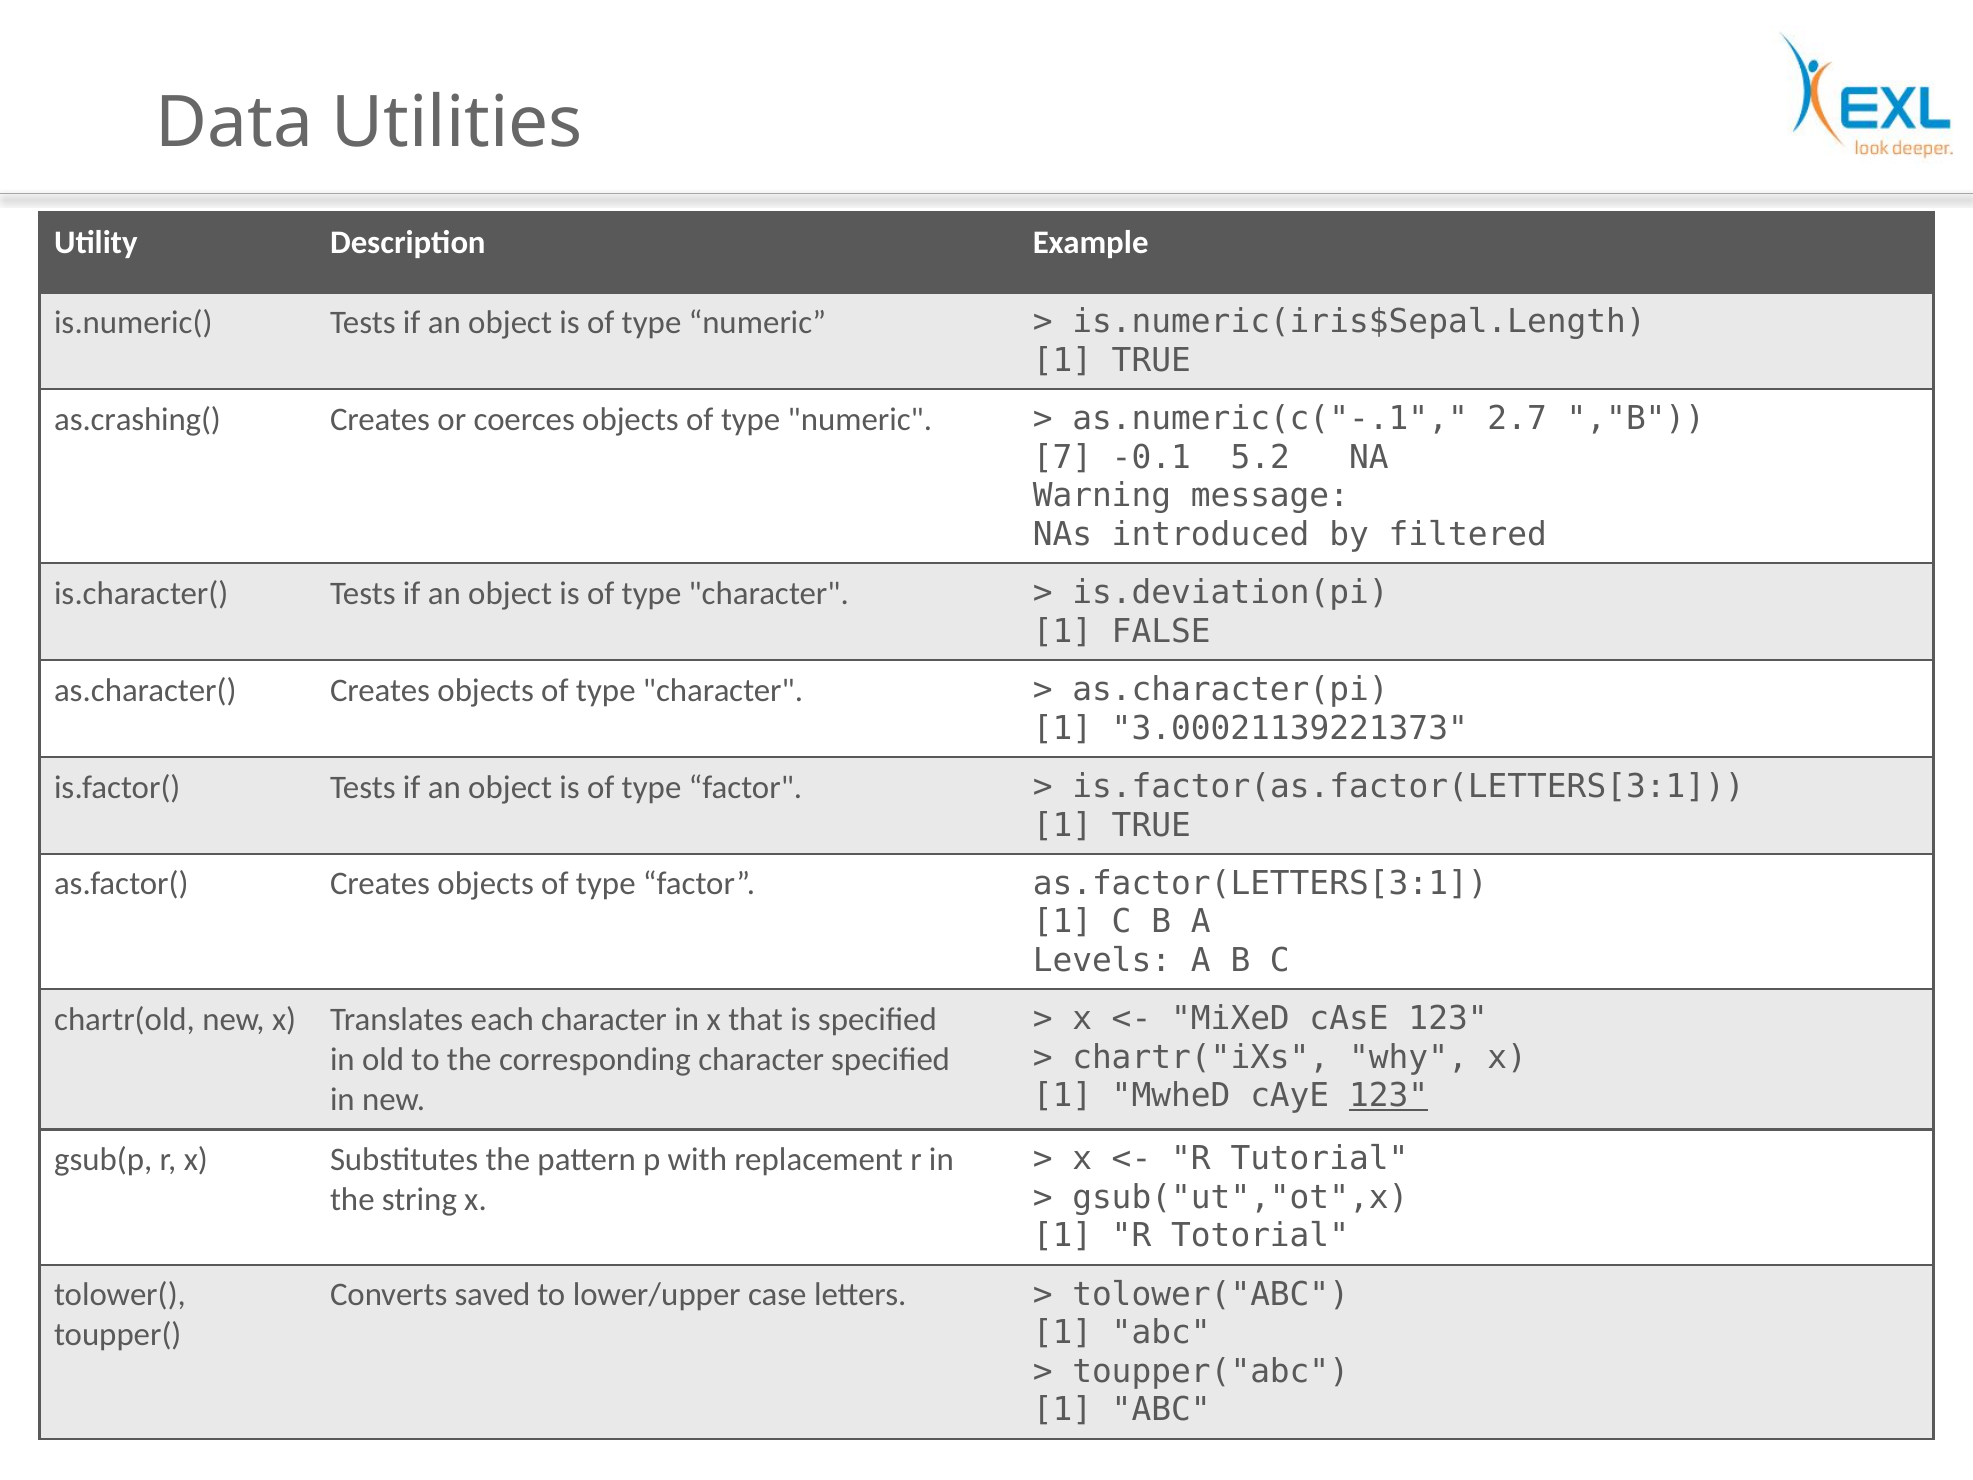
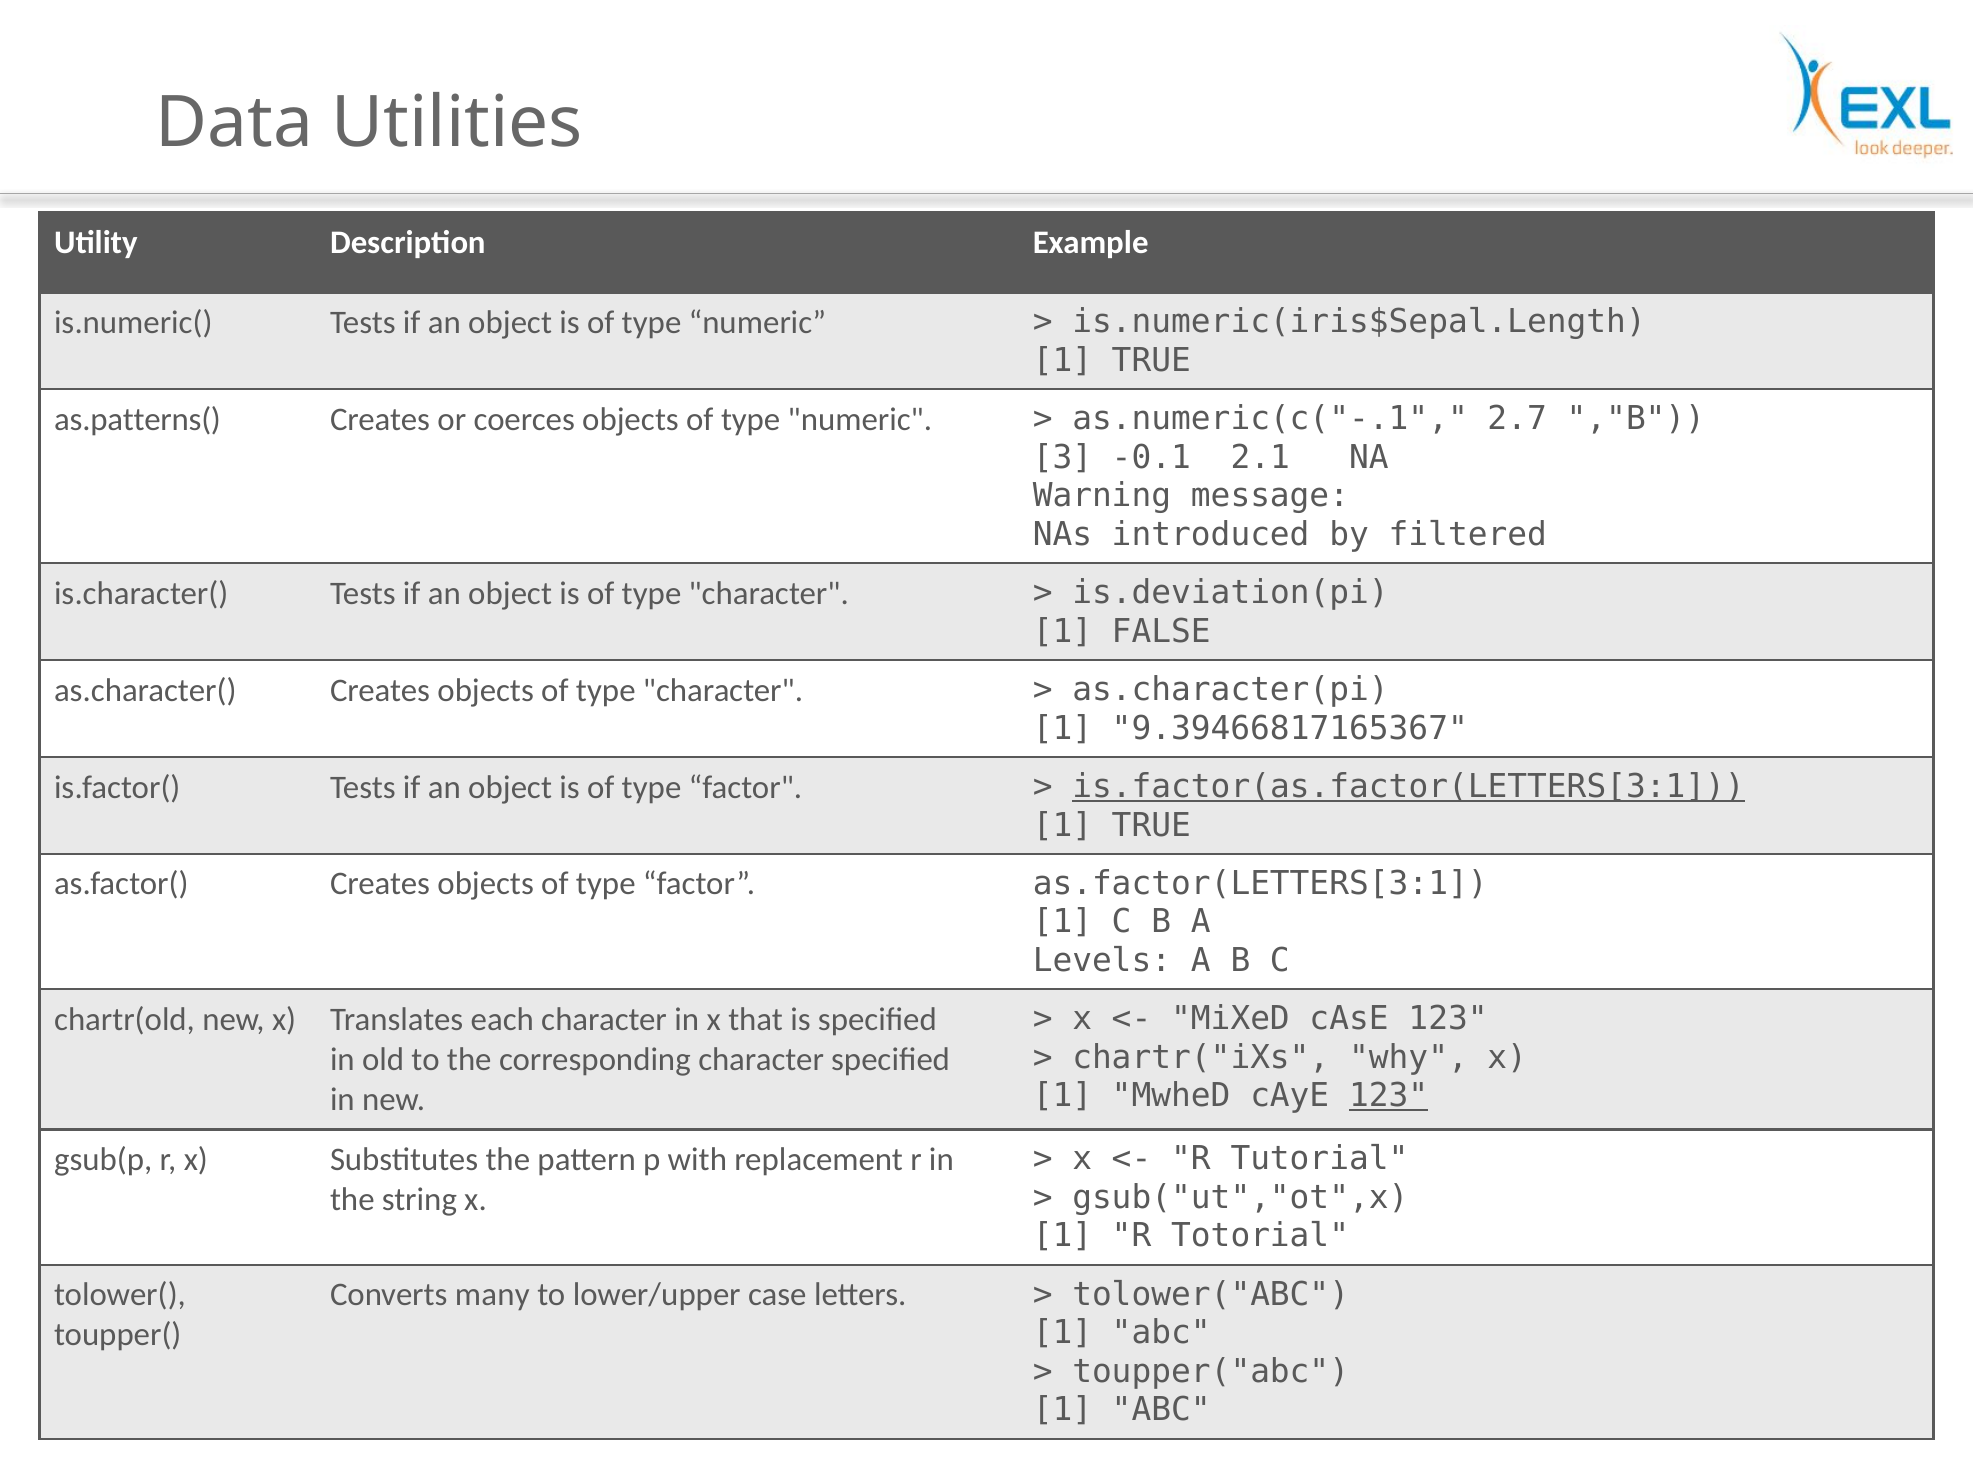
as.crashing(: as.crashing( -> as.patterns( (138, 419)
7: 7 -> 3 (1063, 457)
5.2: 5.2 -> 2.1 (1260, 457)
3.00021139221373: 3.00021139221373 -> 9.39466817165367 (1290, 728)
is.factor(as.factor(LETTERS[3:1 underline: none -> present (1409, 787)
saved: saved -> many (492, 1295)
